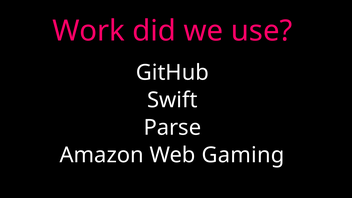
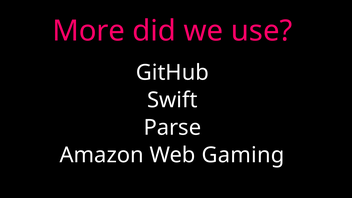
Work: Work -> More (89, 31)
